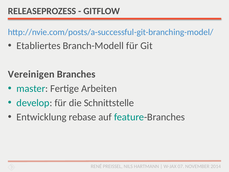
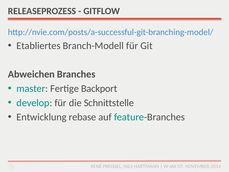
Vereinigen: Vereinigen -> Abweichen (31, 74)
Arbeiten: Arbeiten -> Backport (99, 88)
